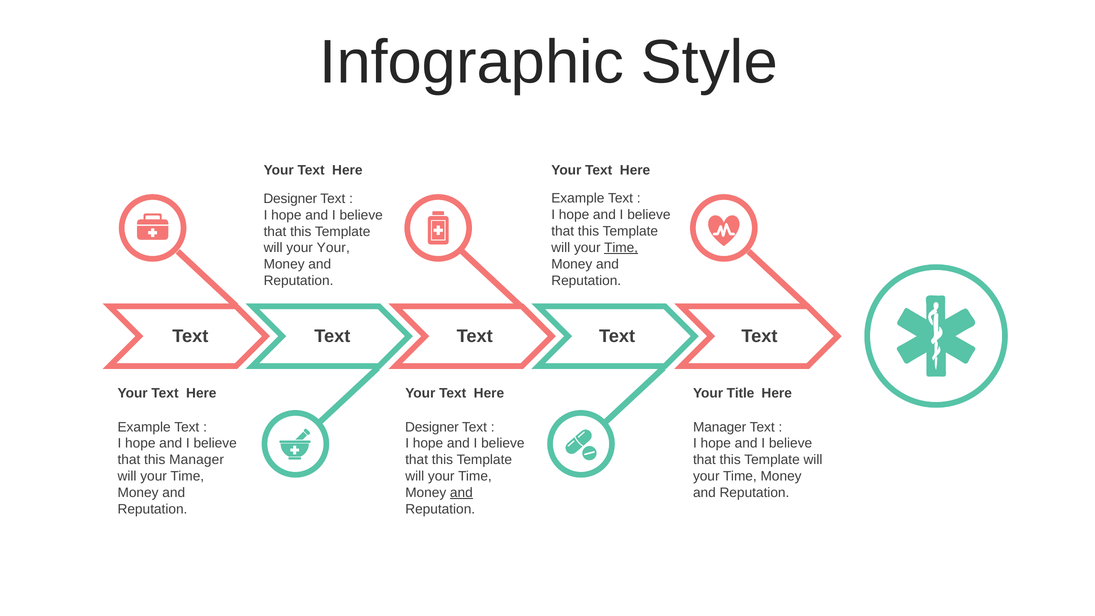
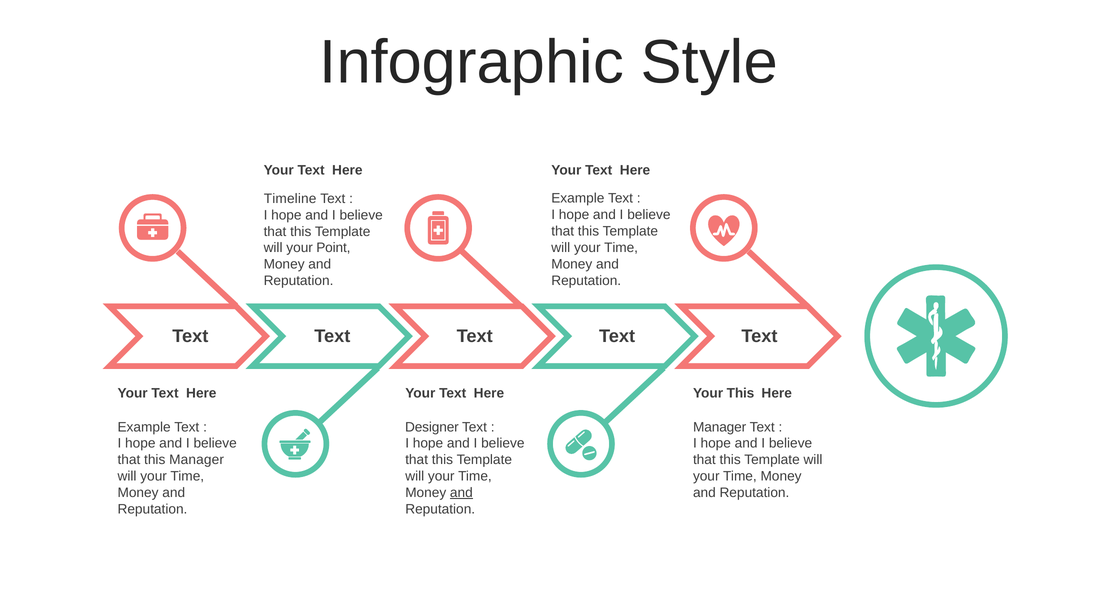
Designer: Designer -> Timeline (290, 199)
Time underline: present -> none (621, 248)
your Your: Your -> Point (333, 248)
Your Title: Title -> This (741, 393)
